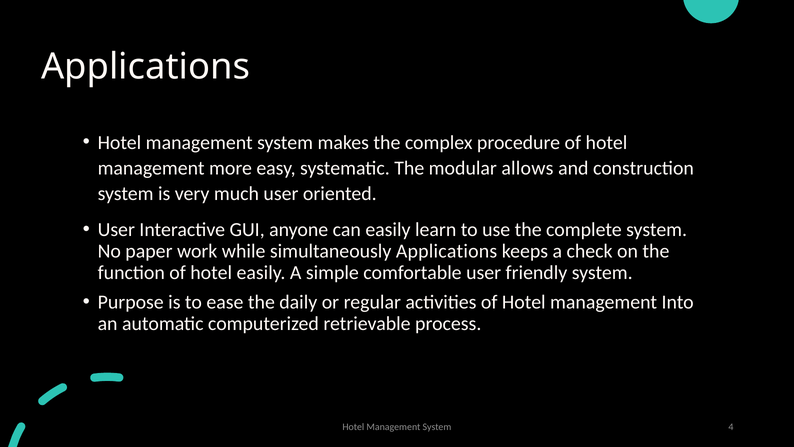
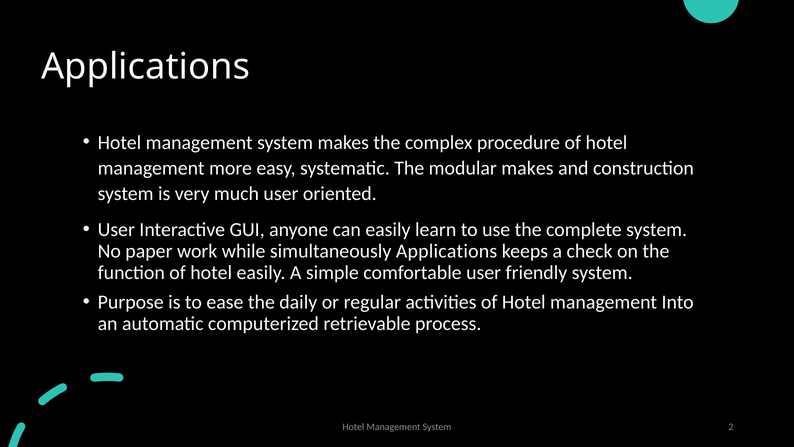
modular allows: allows -> makes (527, 168)
4: 4 -> 2 (731, 426)
